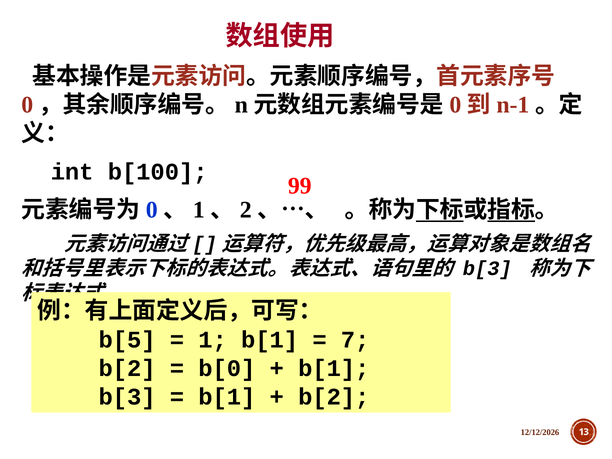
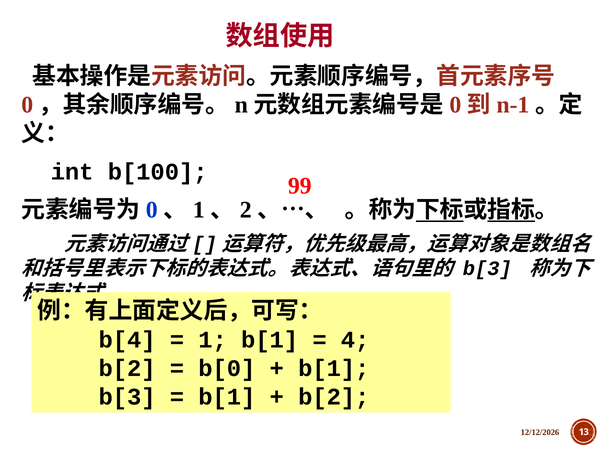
b[5: b[5 -> b[4 (127, 340)
7: 7 -> 4 (355, 340)
